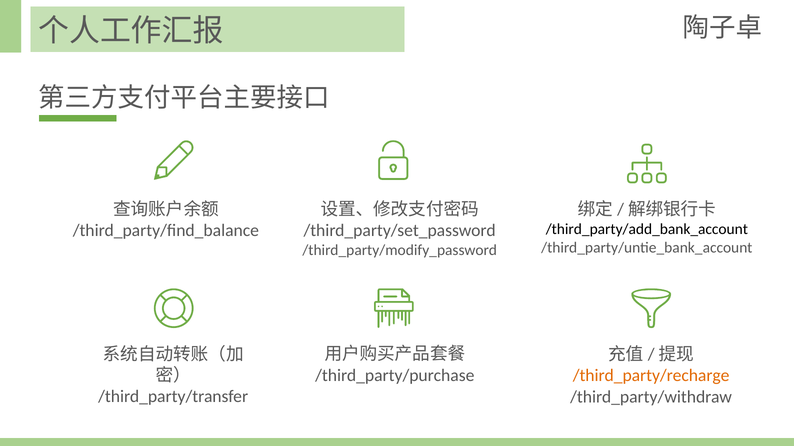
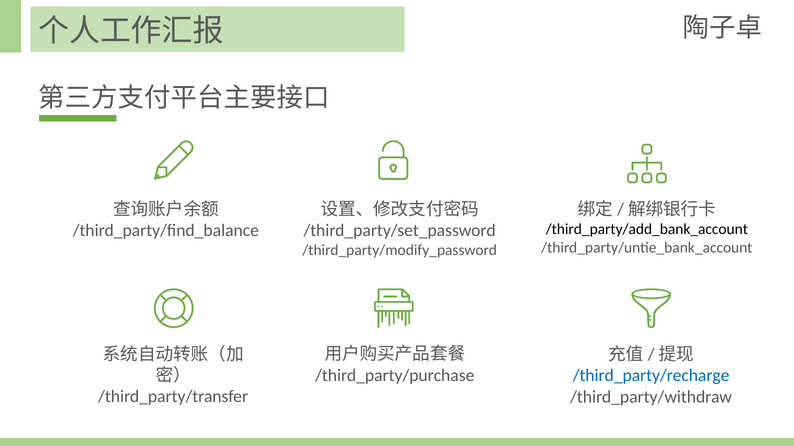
/third_party/recharge colour: orange -> blue (651, 376)
